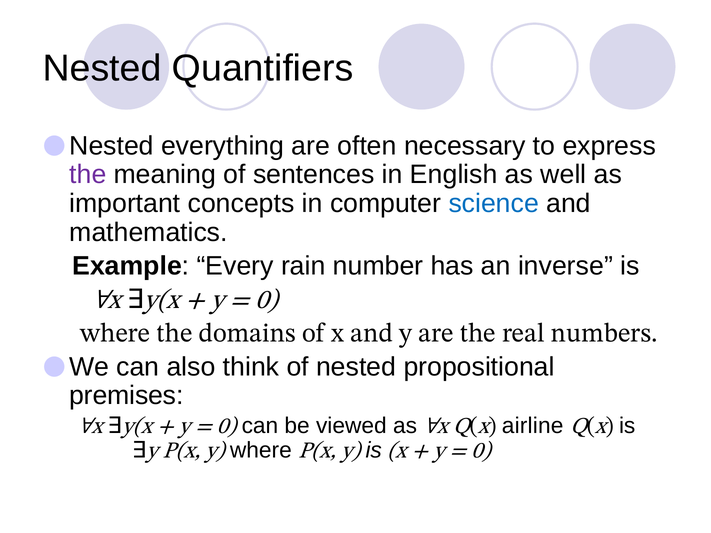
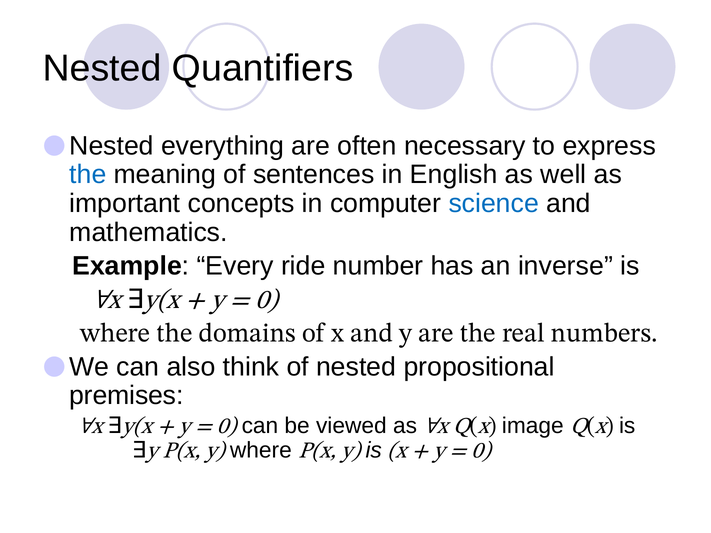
the colour: purple -> blue (88, 175)
rain: rain -> ride (303, 266)
airline: airline -> image (533, 426)
